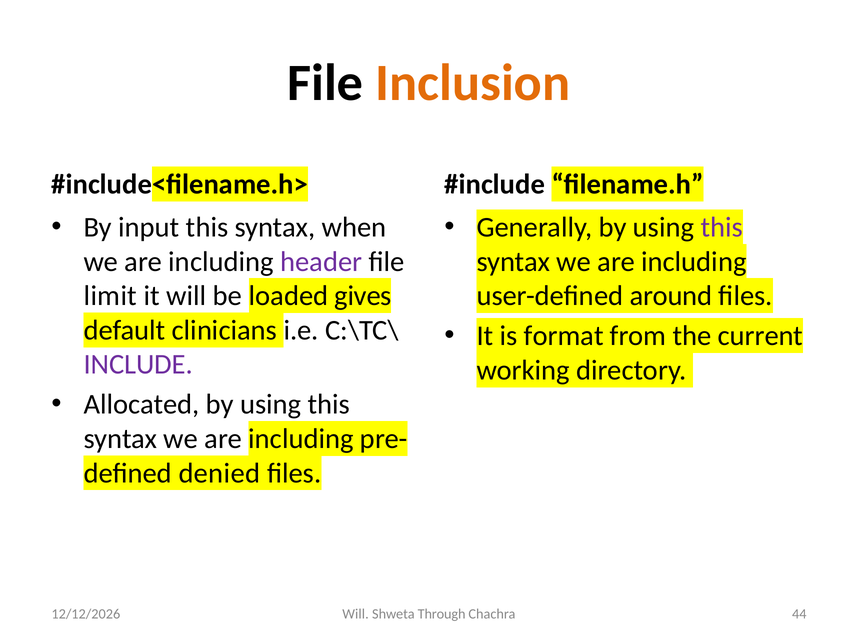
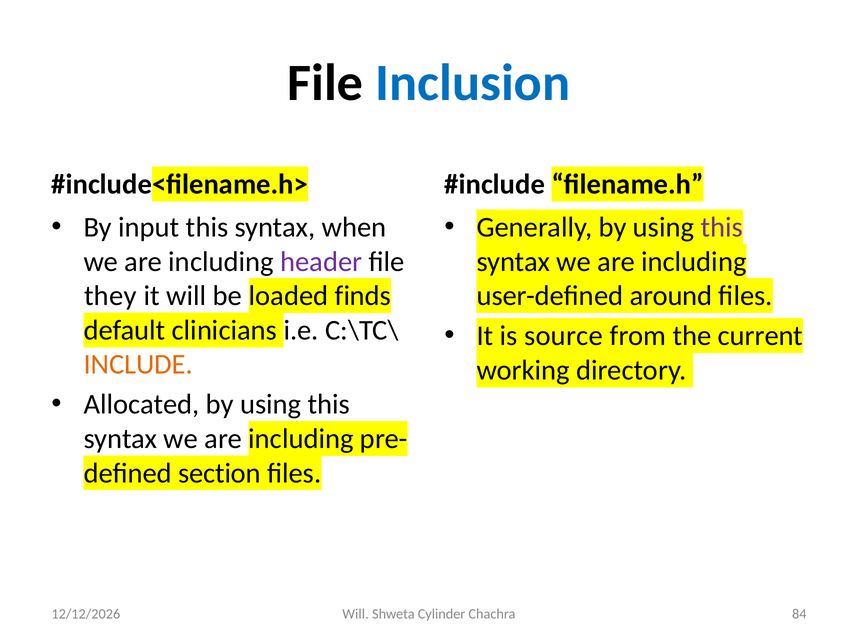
Inclusion colour: orange -> blue (473, 83)
limit: limit -> they (110, 296)
gives: gives -> finds (363, 296)
format: format -> source (564, 336)
INCLUDE colour: purple -> orange (138, 365)
denied: denied -> section (220, 473)
Through: Through -> Cylinder (442, 614)
44: 44 -> 84 (799, 614)
